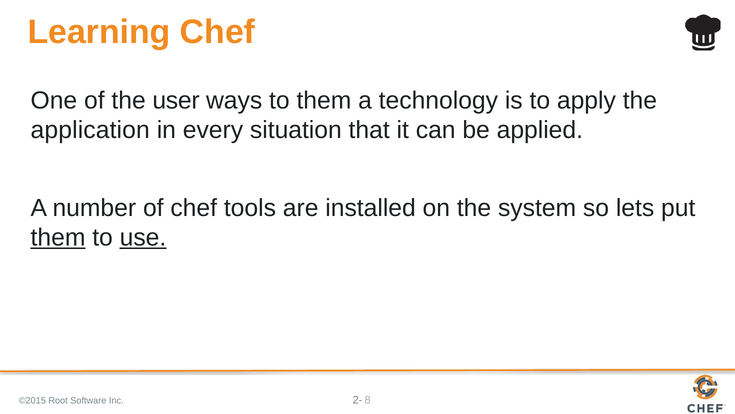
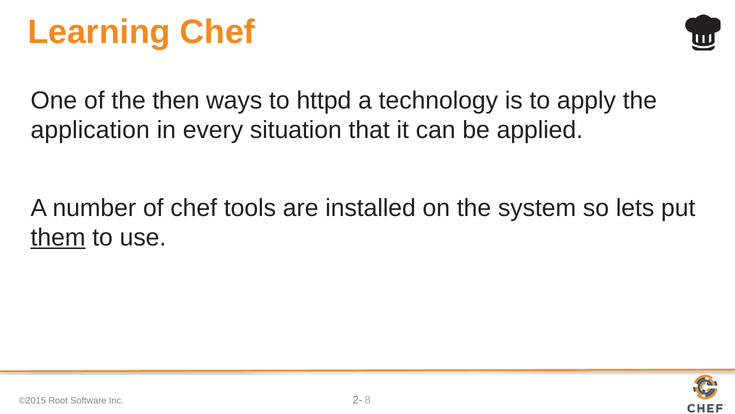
user: user -> then (176, 100)
to them: them -> httpd (324, 100)
use underline: present -> none (143, 237)
